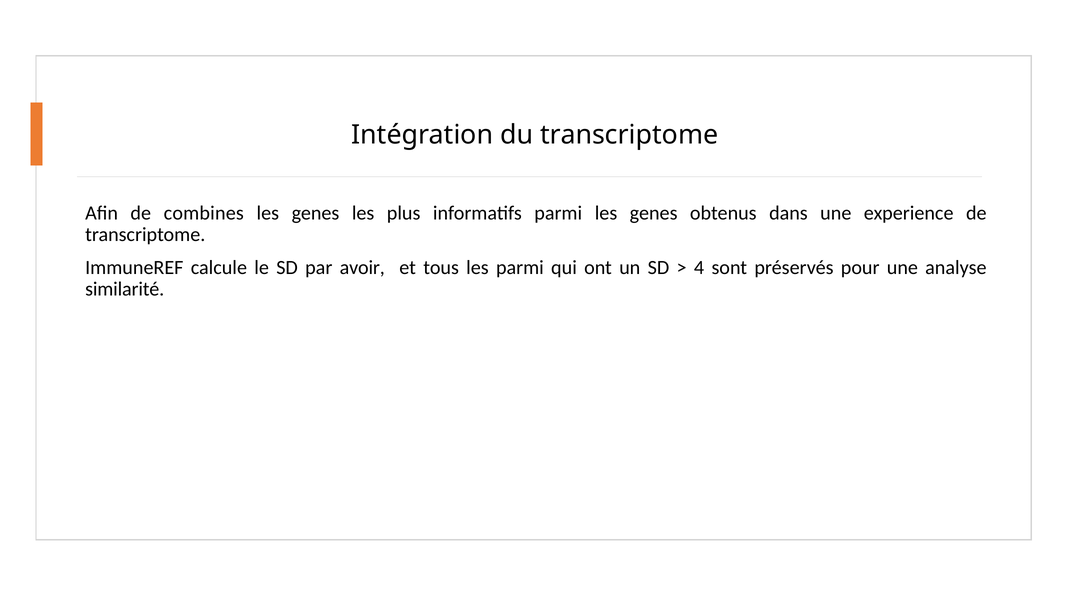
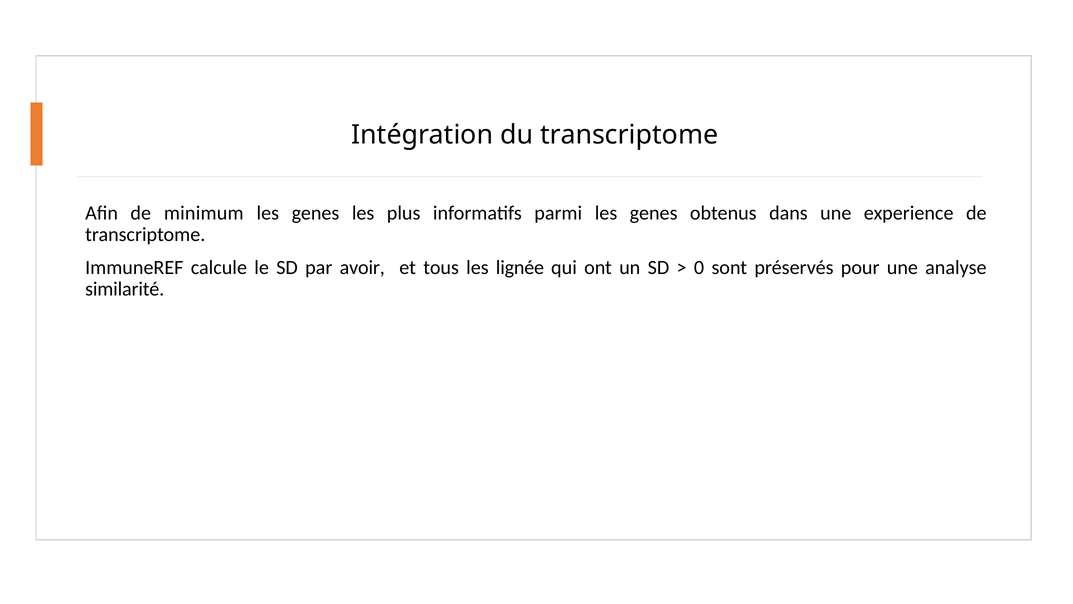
combines: combines -> minimum (204, 213)
les parmi: parmi -> lignée (520, 267)
4: 4 -> 0 (699, 267)
